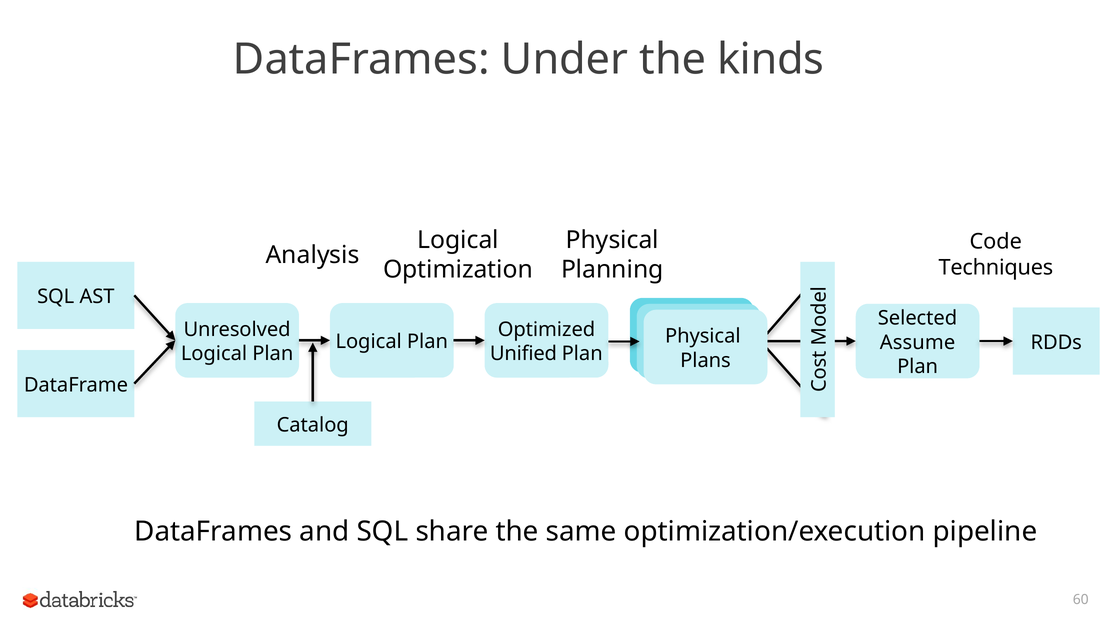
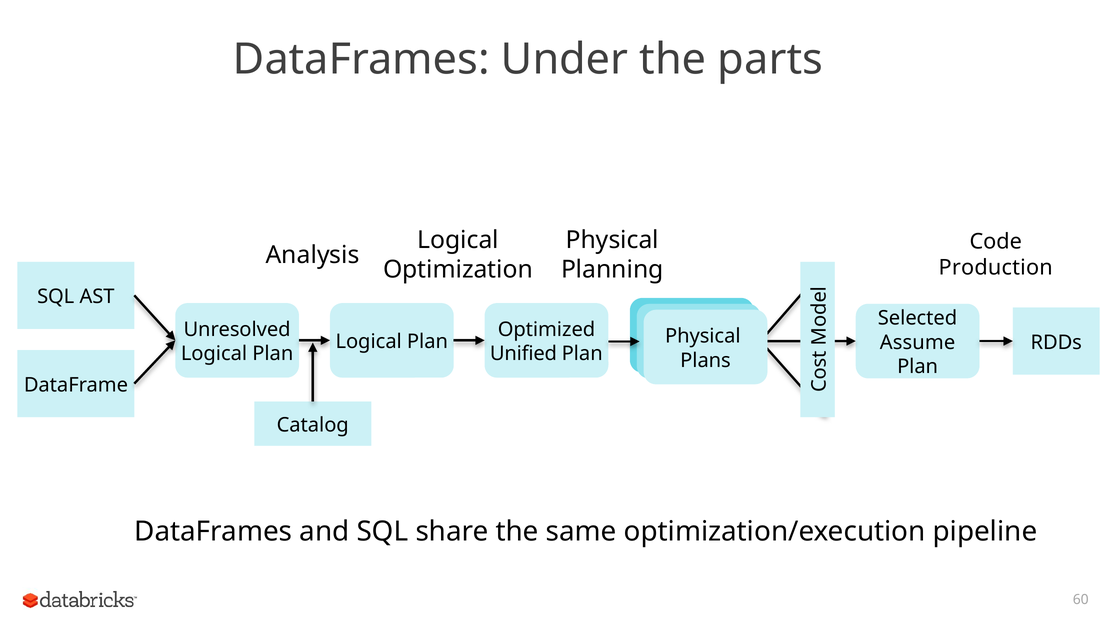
kinds: kinds -> parts (770, 59)
Techniques: Techniques -> Production (996, 268)
